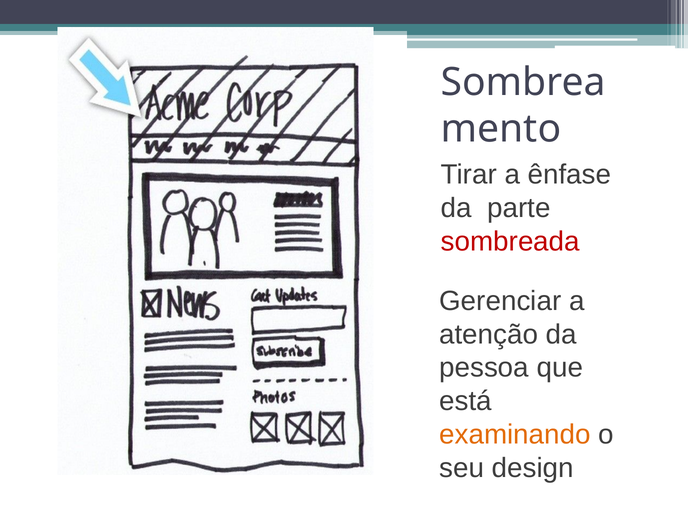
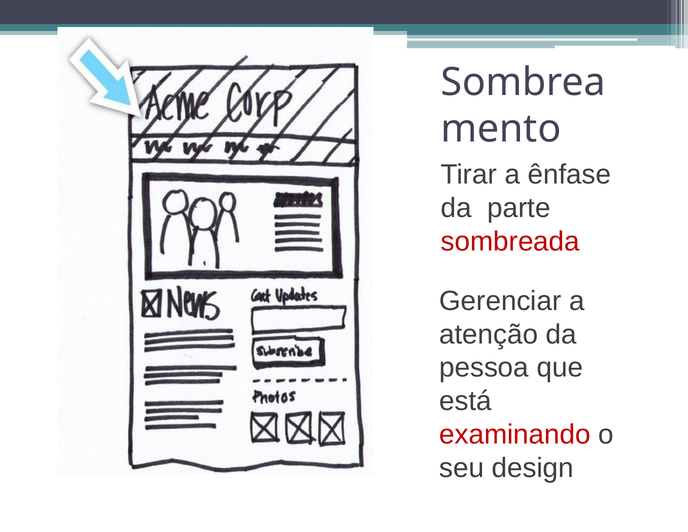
examinando colour: orange -> red (515, 434)
